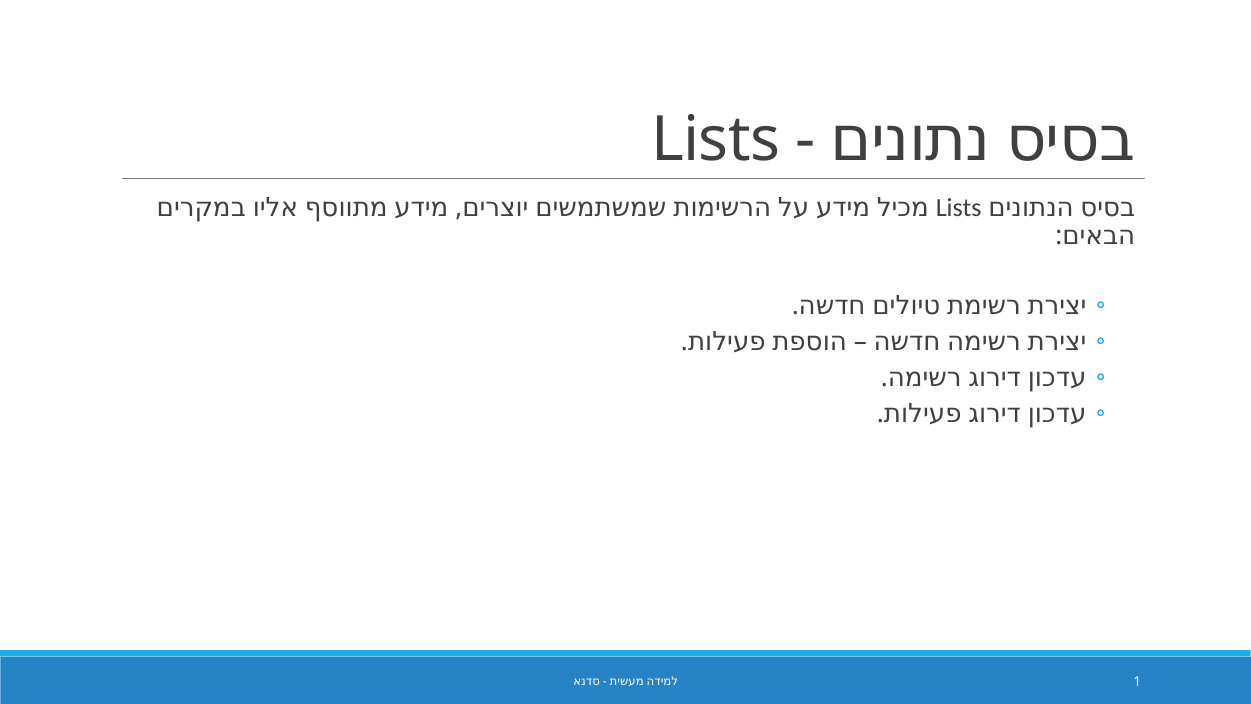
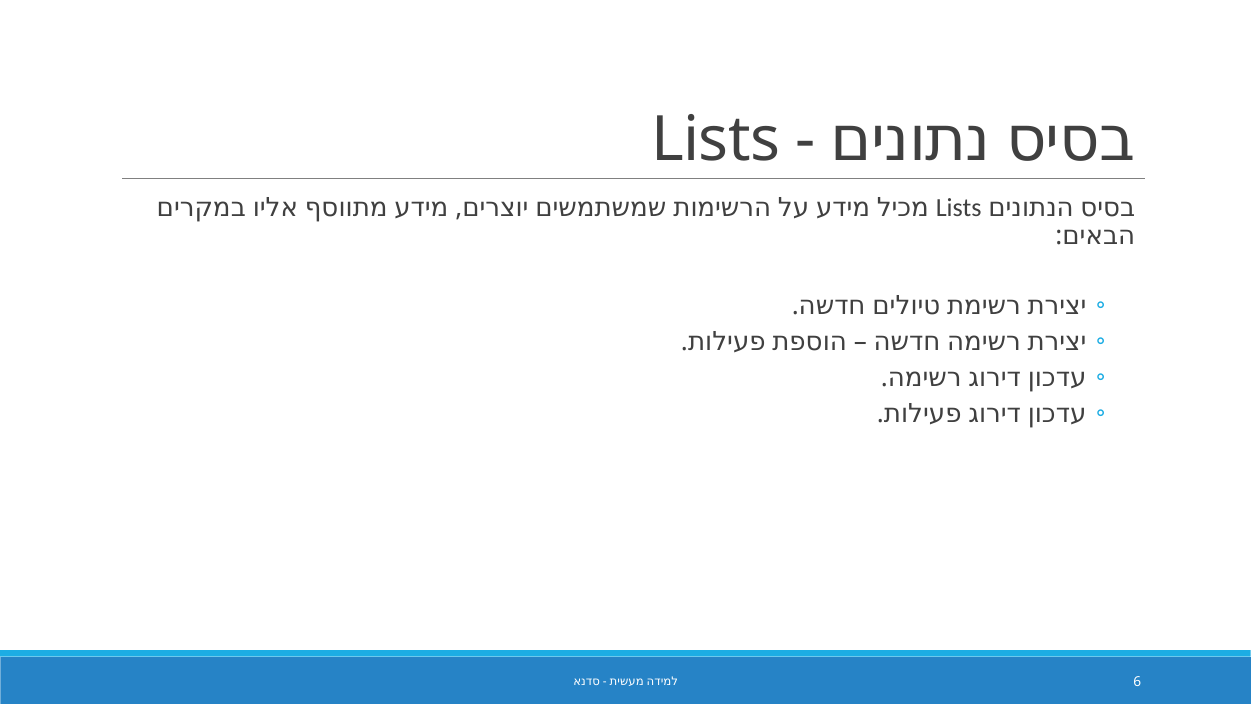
1: 1 -> 6 (1137, 681)
